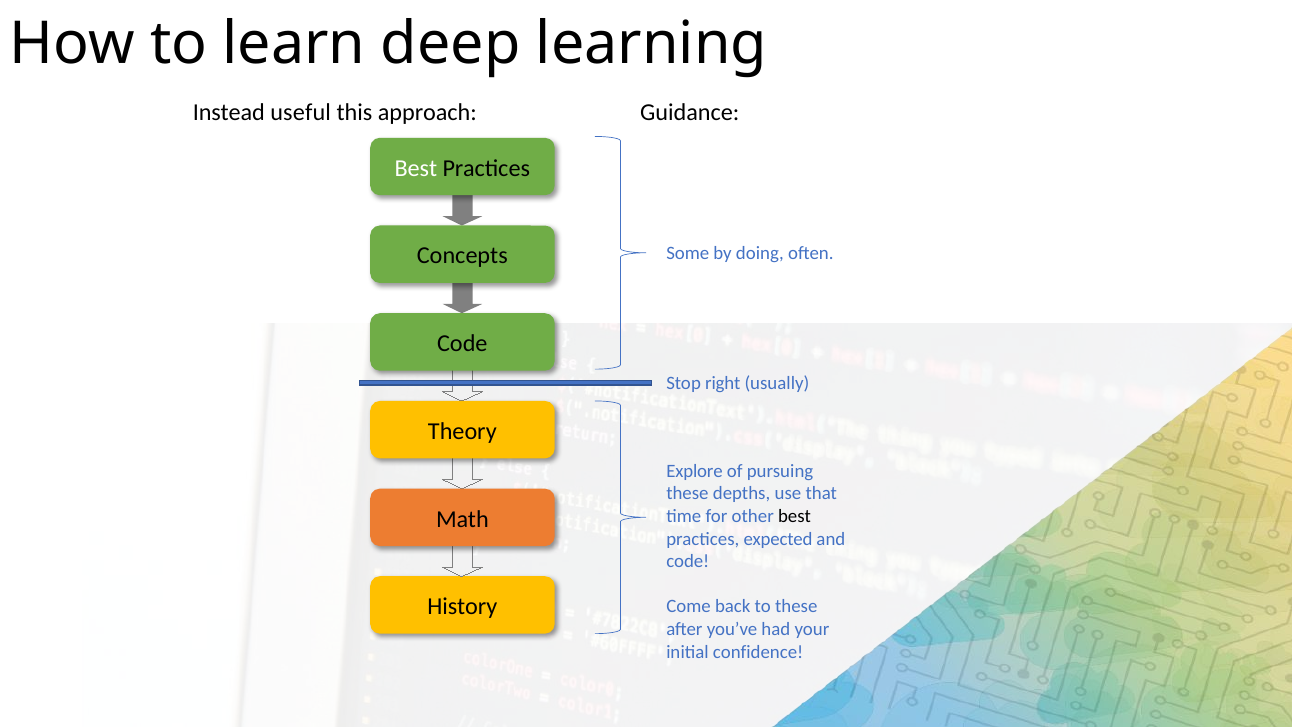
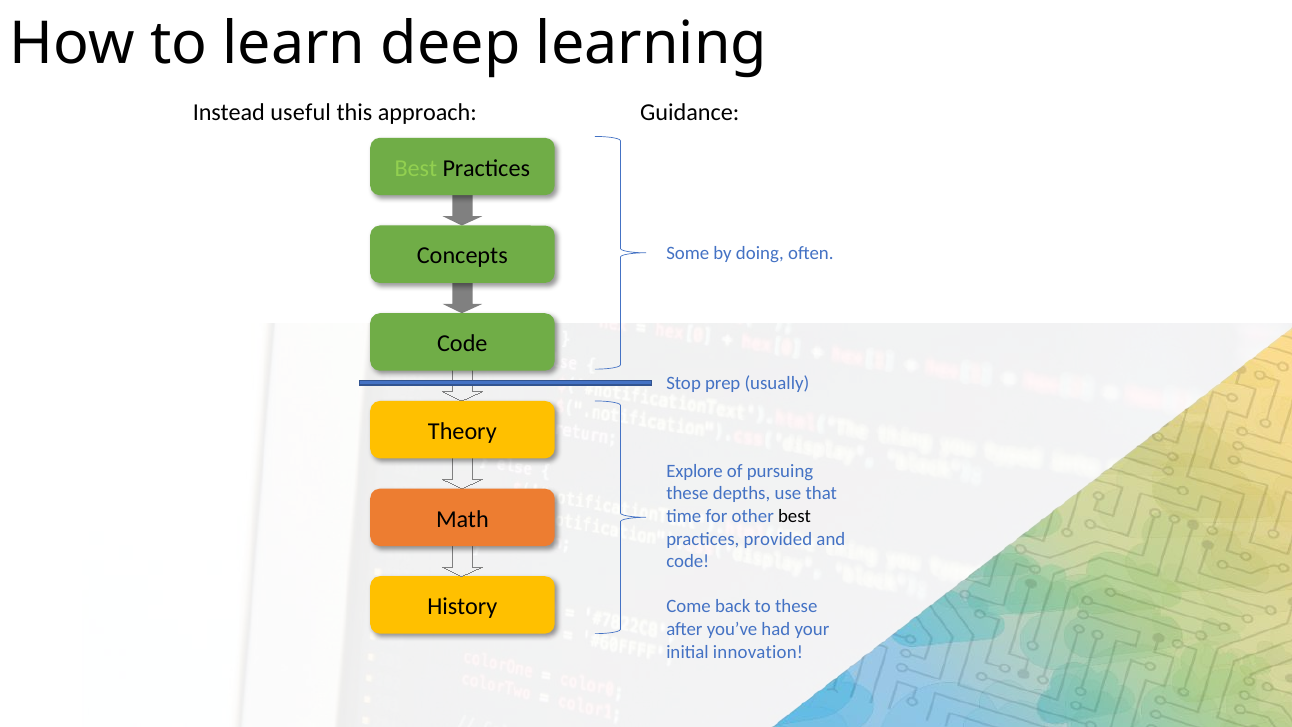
Best colour: white -> light green (416, 168)
right: right -> prep (723, 383)
expected: expected -> provided (778, 539)
confidence: confidence -> innovation (758, 652)
